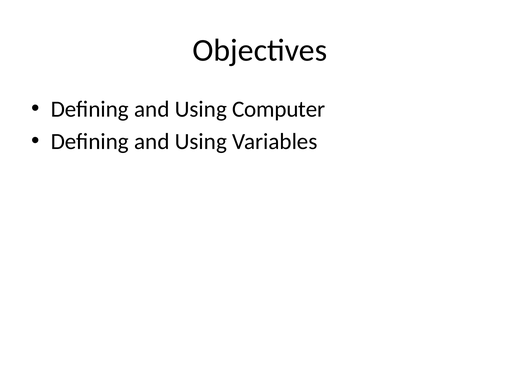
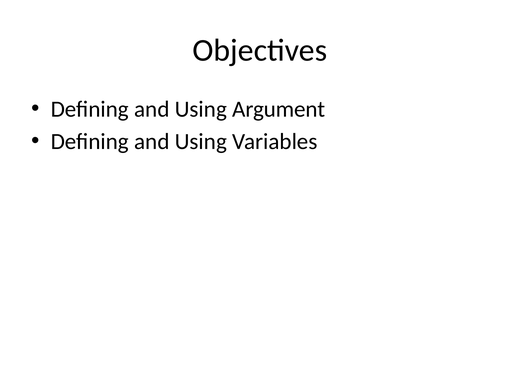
Computer: Computer -> Argument (279, 109)
